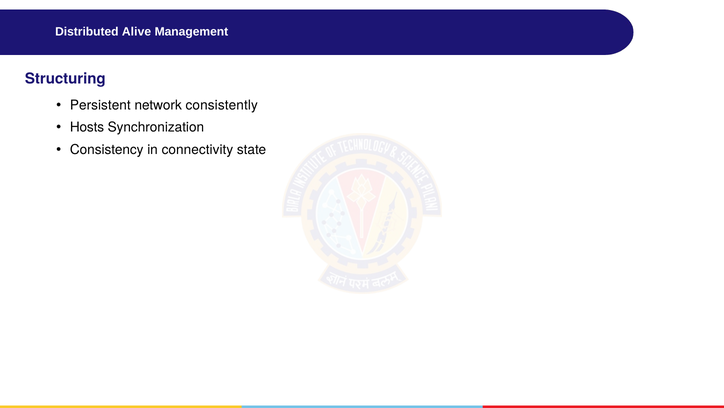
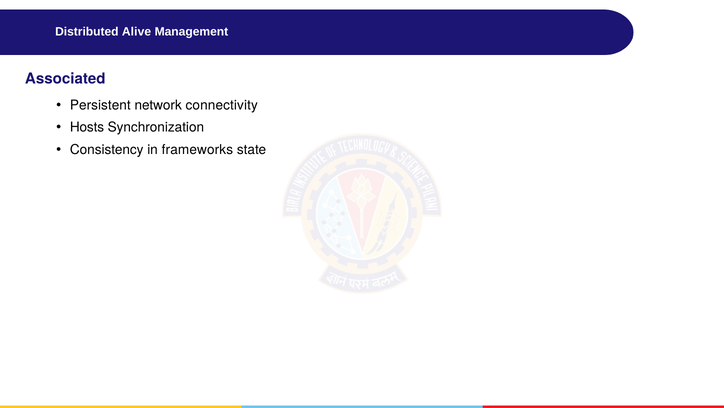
Structuring: Structuring -> Associated (65, 79)
consistently: consistently -> connectivity (222, 105)
connectivity: connectivity -> frameworks (197, 149)
